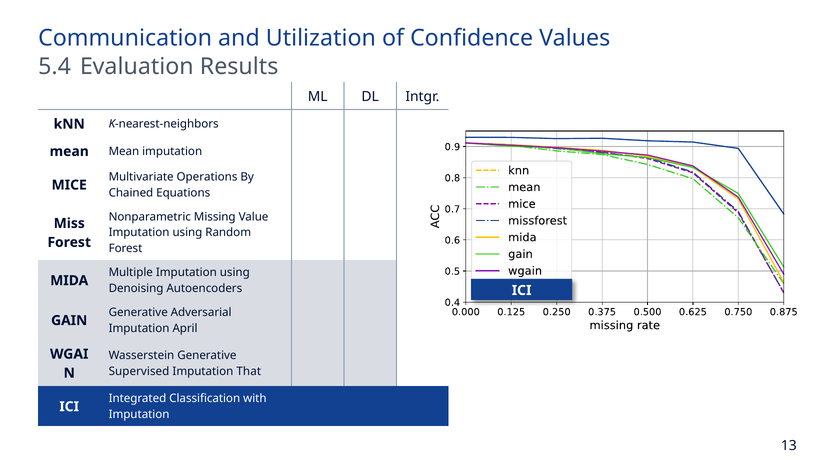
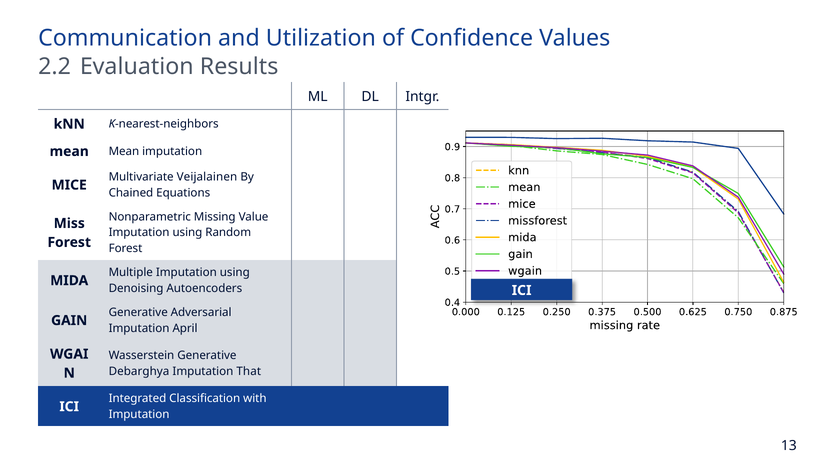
5.4: 5.4 -> 2.2 (55, 66)
Operations: Operations -> Veijalainen (207, 177)
Supervised: Supervised -> Debarghya (139, 371)
